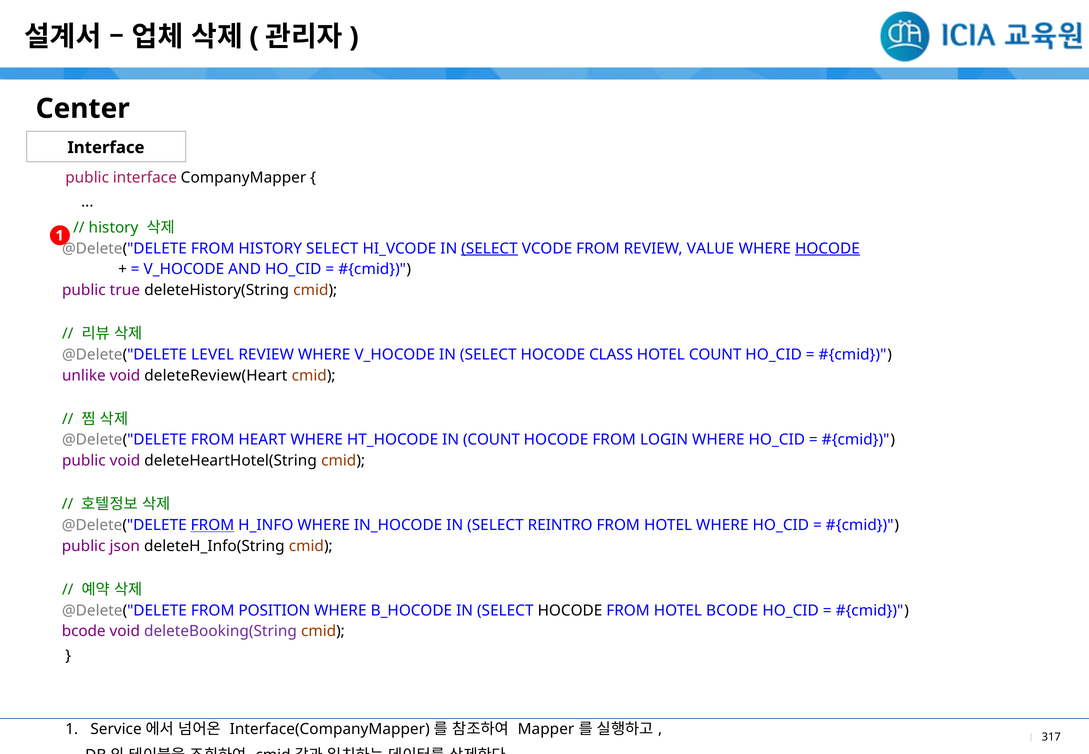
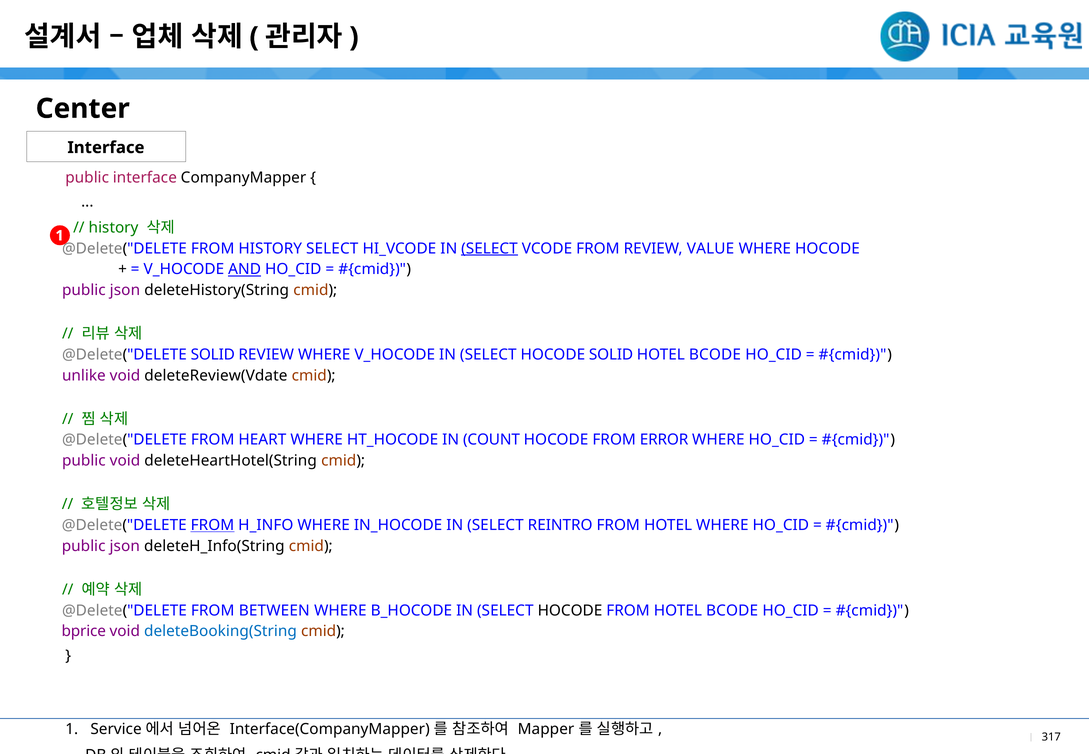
HOCODE underline: present -> none (827, 248)
AND underline: none -> present (245, 269)
true: true -> json (125, 290)
@Delete("DELETE LEVEL: LEVEL -> SOLID (213, 355)
HOCODE CLASS: CLASS -> SOLID (611, 355)
COUNT: COUNT -> BCODE (715, 355)
deleteReview(Heart: deleteReview(Heart -> deleteReview(Vdate (216, 376)
LOGIN: LOGIN -> ERROR (664, 440)
POSITION: POSITION -> BETWEEN (274, 610)
bcode: bcode -> bprice (84, 631)
deleteBooking(String colour: purple -> blue (220, 631)
